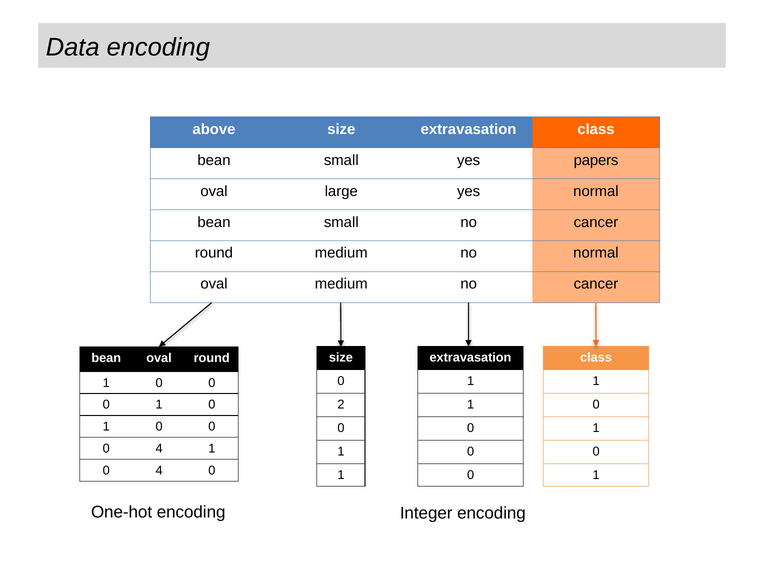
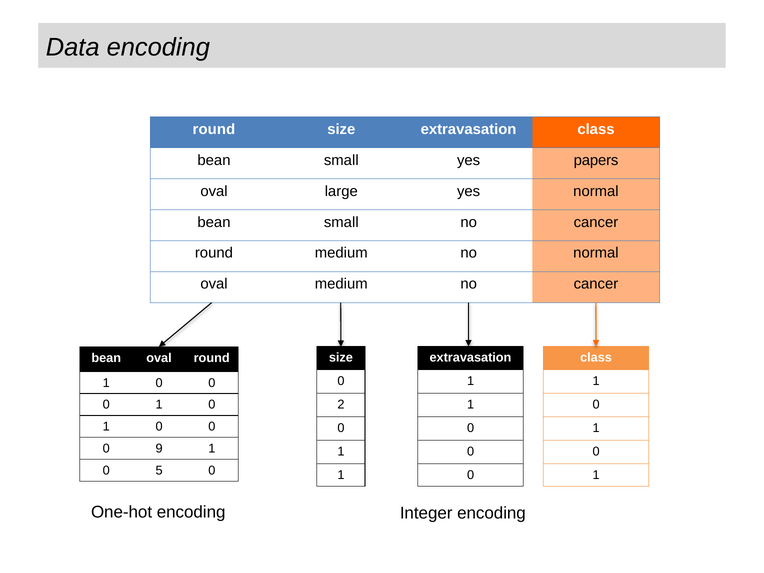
above: above -> round (214, 129)
4: 4 -> 9 (159, 449)
4: 4 -> 5 (159, 471)
